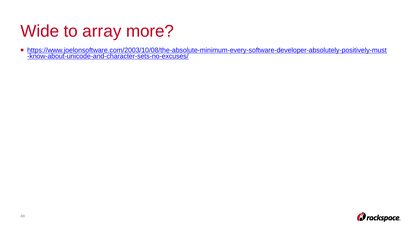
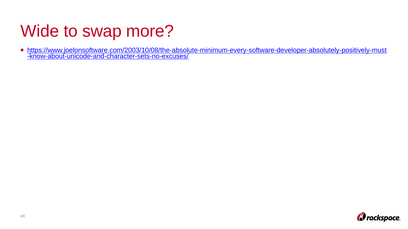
array: array -> swap (102, 31)
